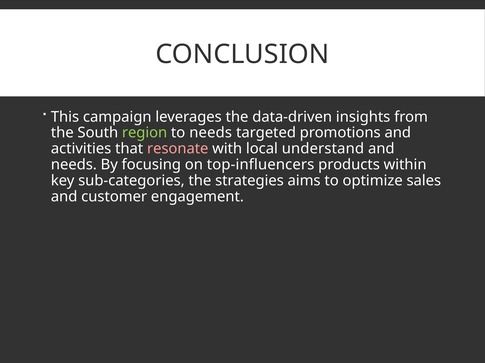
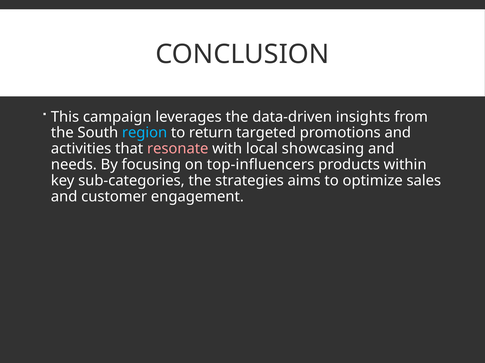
region colour: light green -> light blue (145, 133)
to needs: needs -> return (211, 133)
understand: understand -> showcasing (323, 149)
